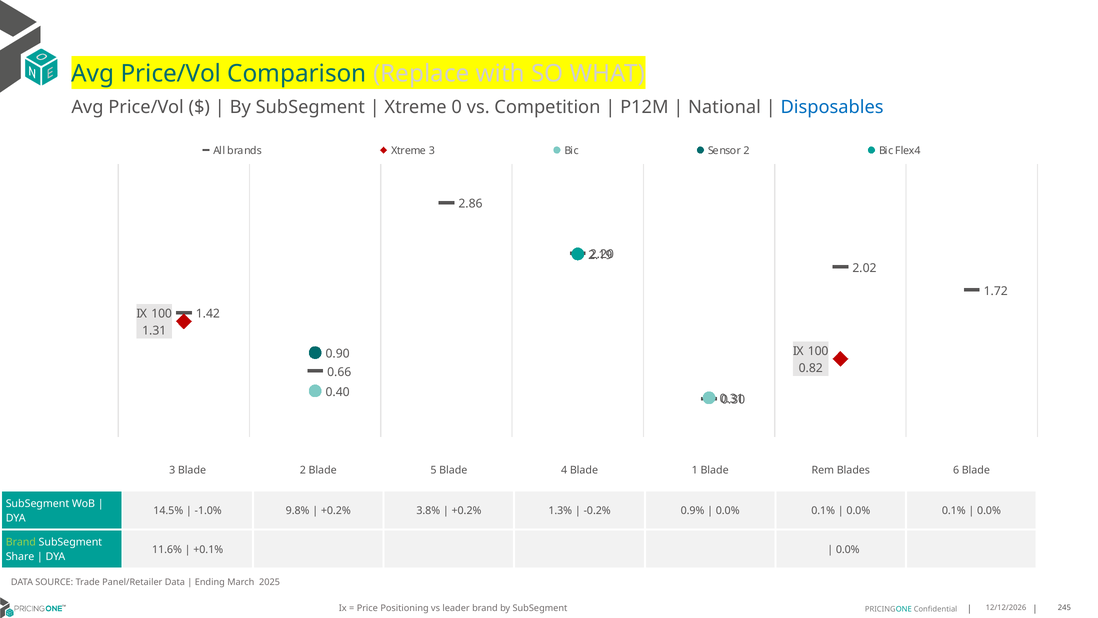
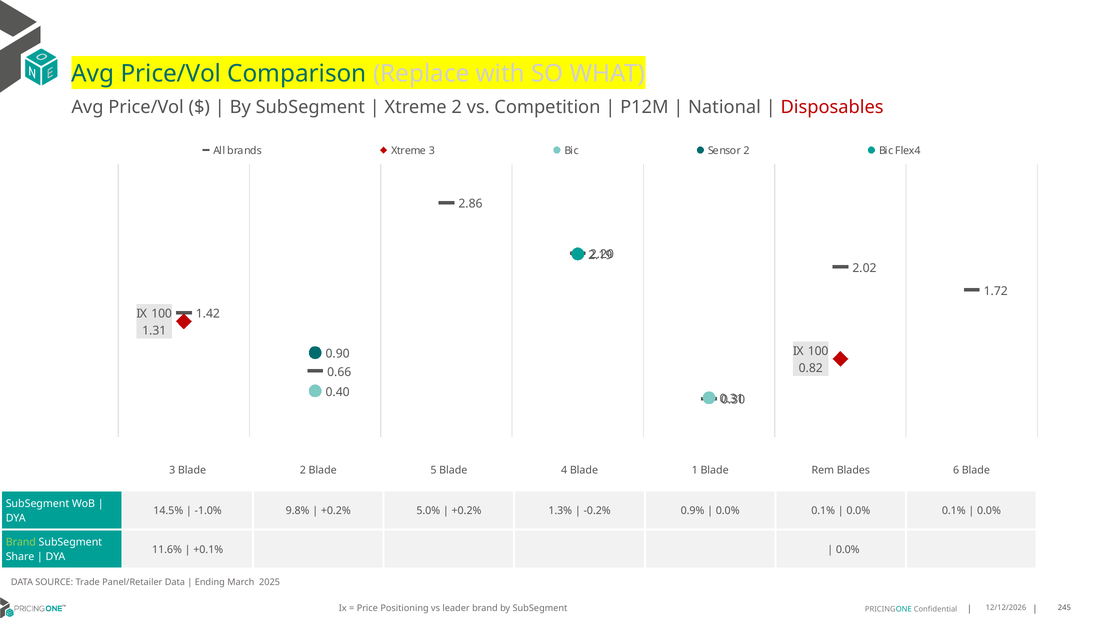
Xtreme 0: 0 -> 2 (457, 107)
Disposables colour: blue -> red (832, 107)
3.8%: 3.8% -> 5.0% (428, 510)
